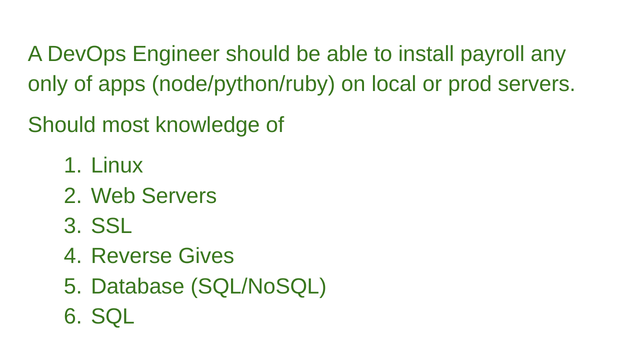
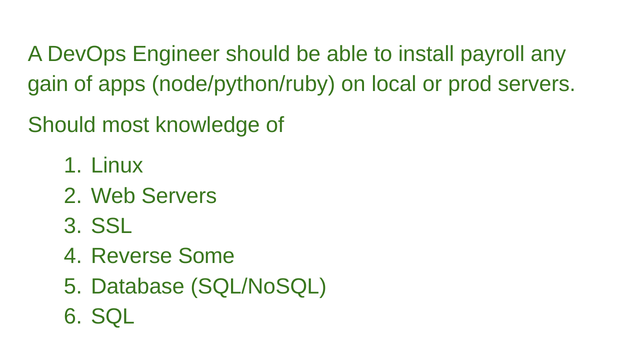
only: only -> gain (48, 84)
Gives: Gives -> Some (206, 256)
